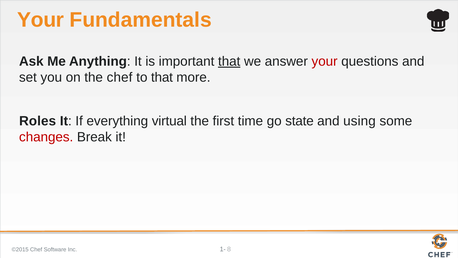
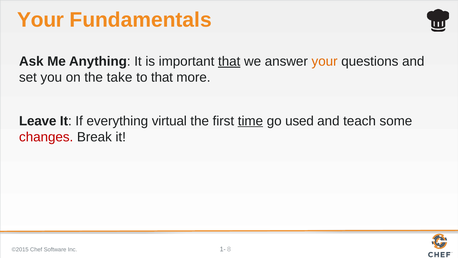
your colour: red -> orange (325, 61)
the chef: chef -> take (120, 77)
Roles: Roles -> Leave (38, 121)
time underline: none -> present (250, 121)
state: state -> used (300, 121)
using: using -> teach (360, 121)
